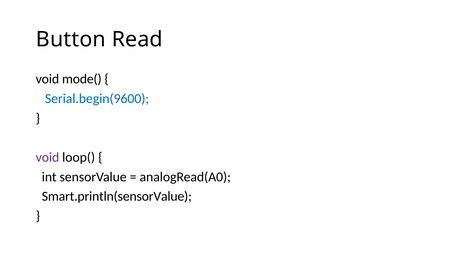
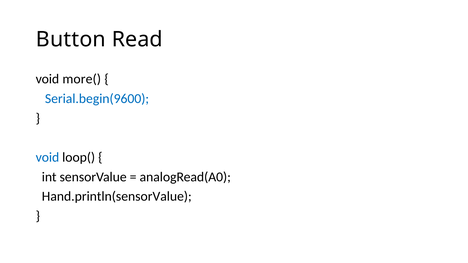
mode(: mode( -> more( (82, 79)
void colour: purple -> blue (47, 157)
Smart.println(sensorValue: Smart.println(sensorValue -> Hand.println(sensorValue (117, 197)
